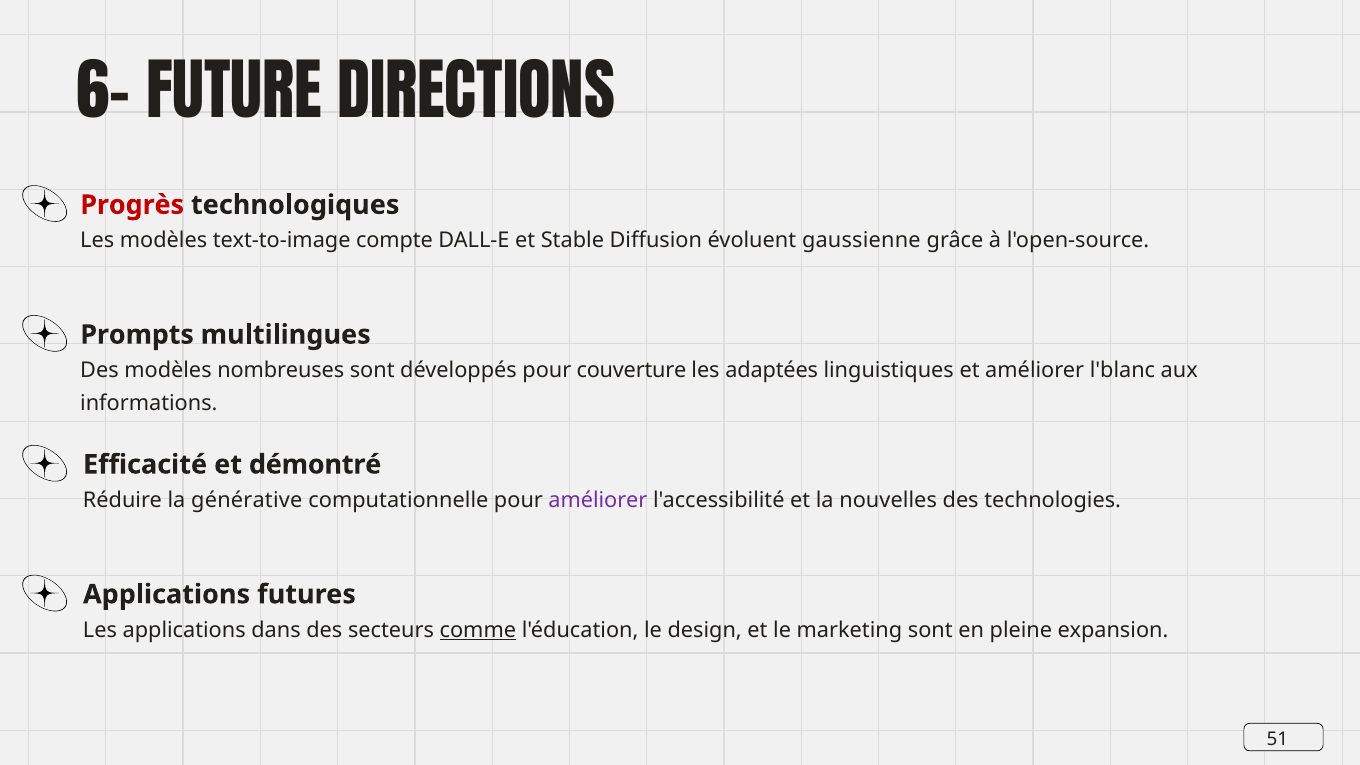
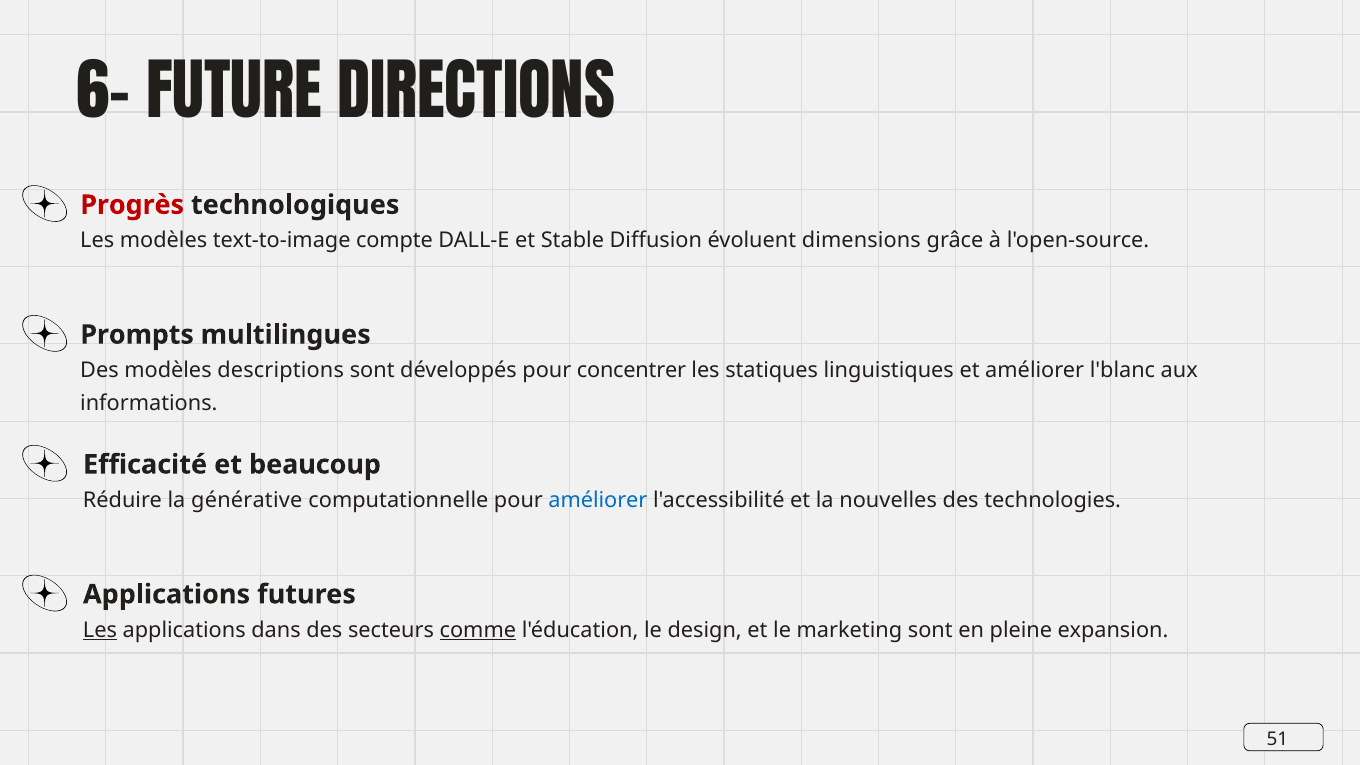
gaussienne: gaussienne -> dimensions (861, 241)
nombreuses: nombreuses -> descriptions (281, 370)
couverture: couverture -> concentrer (631, 370)
adaptées: adaptées -> statiques (772, 370)
démontré: démontré -> beaucoup (315, 465)
améliorer colour: purple -> blue (598, 500)
Les underline: none -> present (100, 630)
